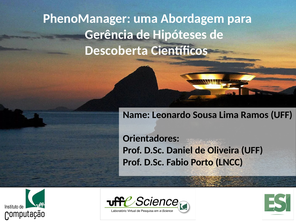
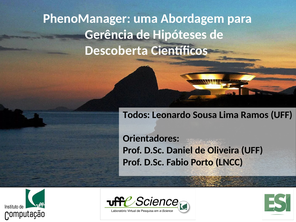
Name: Name -> Todos (136, 115)
